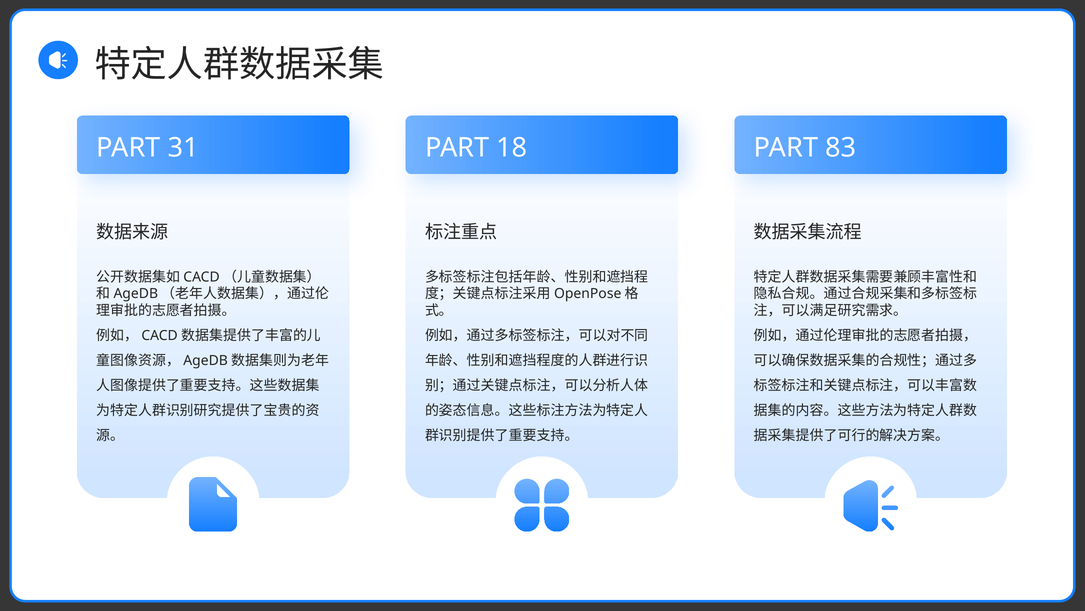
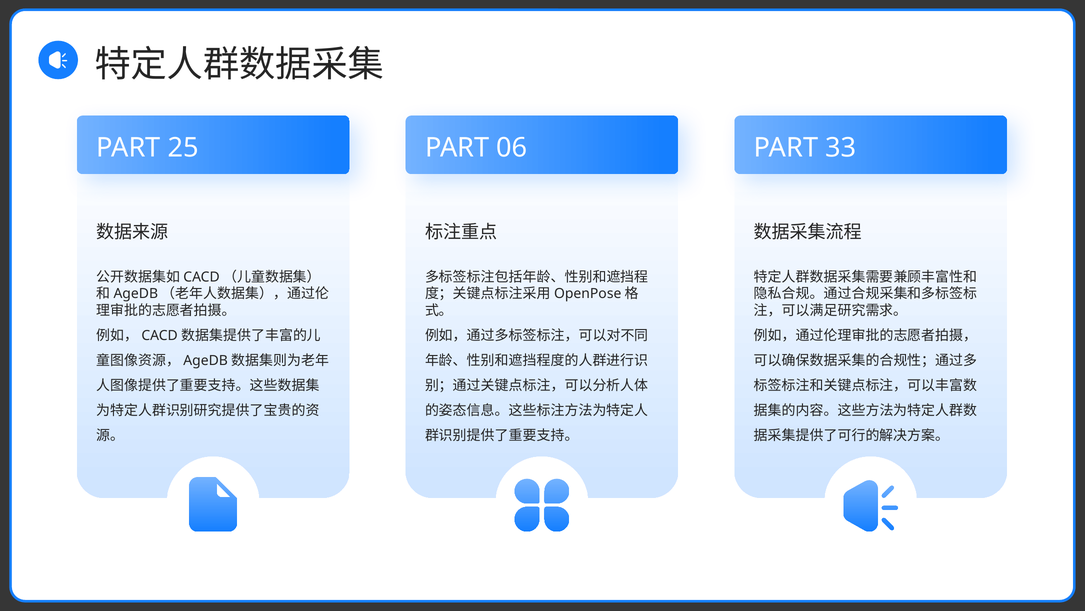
31: 31 -> 25 (183, 148)
18: 18 -> 06 (512, 148)
83: 83 -> 33 (841, 148)
